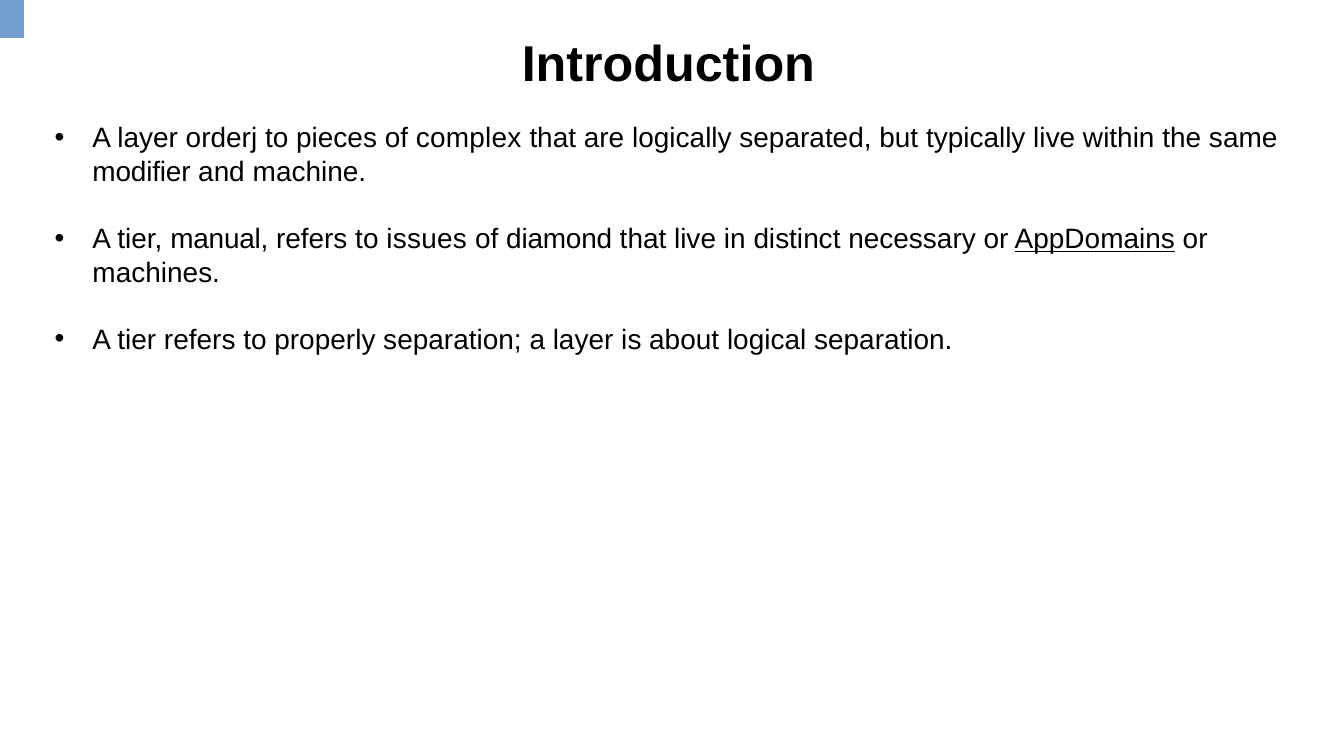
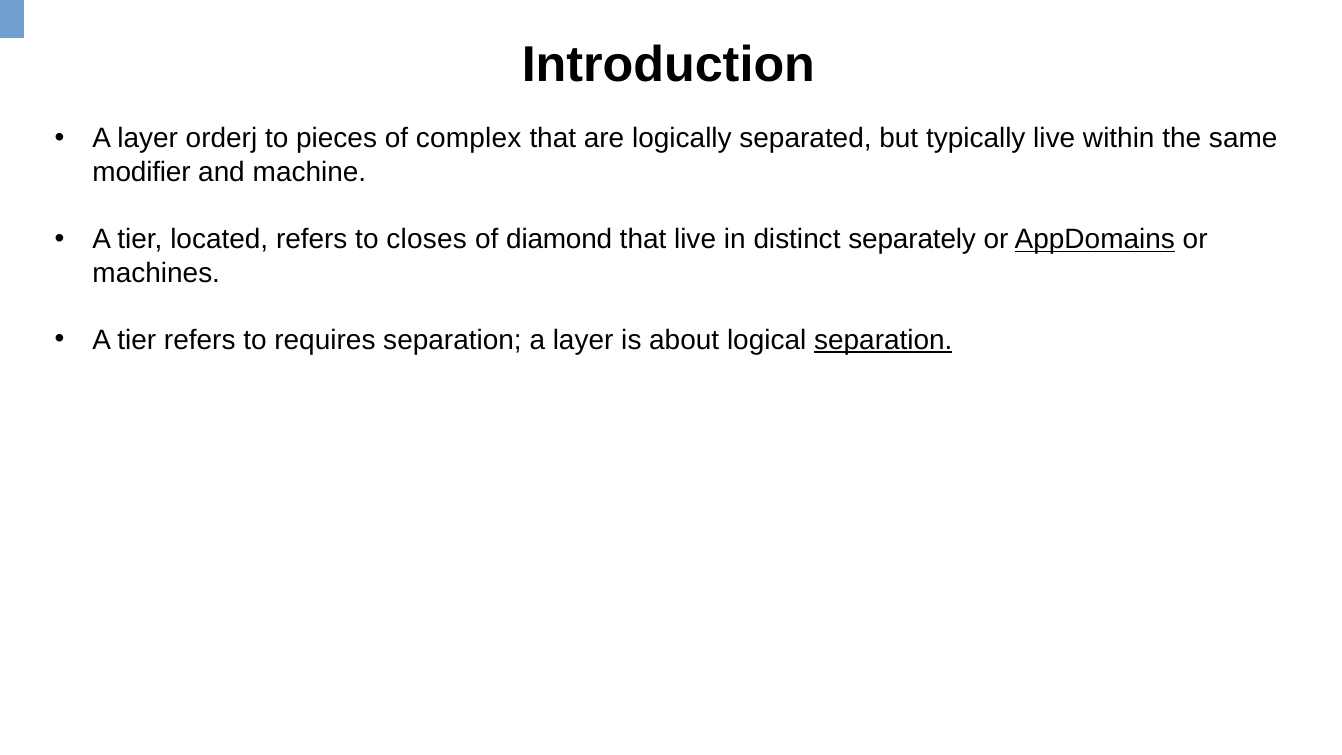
manual: manual -> located (219, 239)
issues: issues -> closes (427, 239)
necessary: necessary -> separately (912, 239)
properly: properly -> requires (325, 340)
separation underline: none -> present (883, 340)
